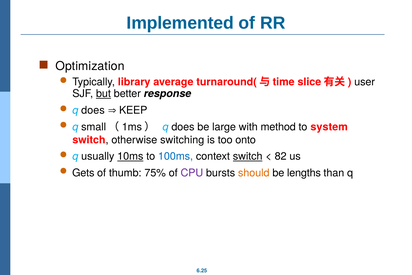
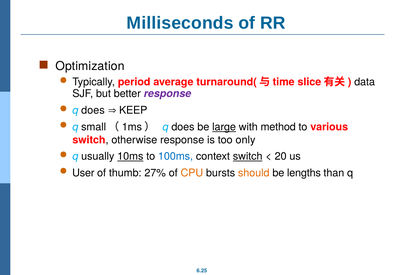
Implemented: Implemented -> Milliseconds (180, 23)
library: library -> period (134, 82)
user: user -> data (365, 82)
but underline: present -> none (103, 94)
response colour: black -> purple (168, 94)
large underline: none -> present (224, 127)
system: system -> various (329, 127)
otherwise switching: switching -> response (182, 140)
onto: onto -> only (246, 140)
82: 82 -> 20 (281, 156)
Gets: Gets -> User (83, 173)
75%: 75% -> 27% (155, 173)
CPU colour: purple -> orange (192, 173)
